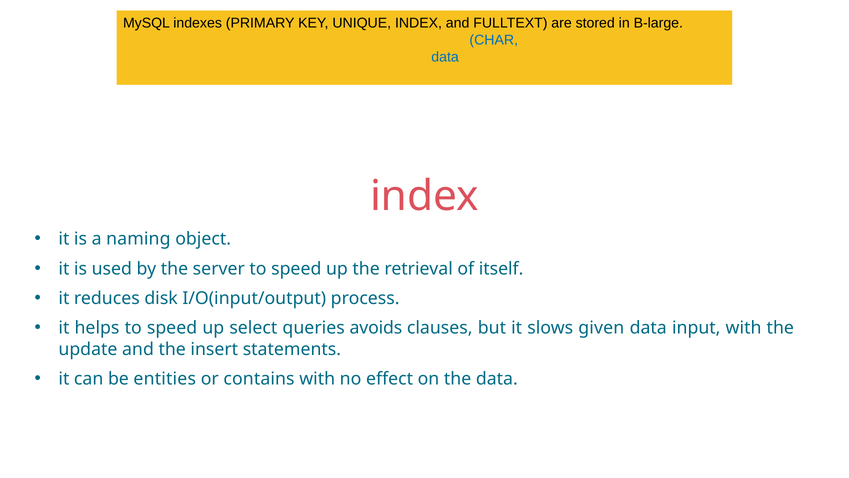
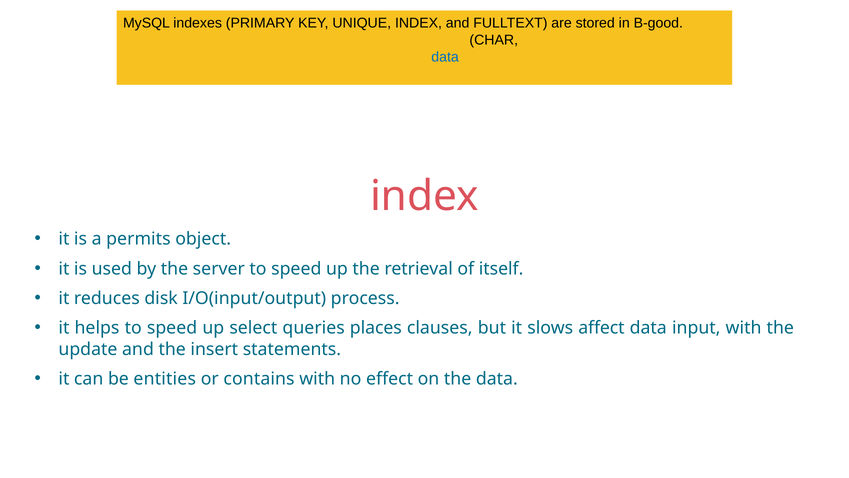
B-large: B-large -> B-good (658, 23)
CHAR colour: blue -> black (494, 40)
naming: naming -> permits (138, 239)
avoids: avoids -> places (376, 328)
given: given -> affect (601, 328)
